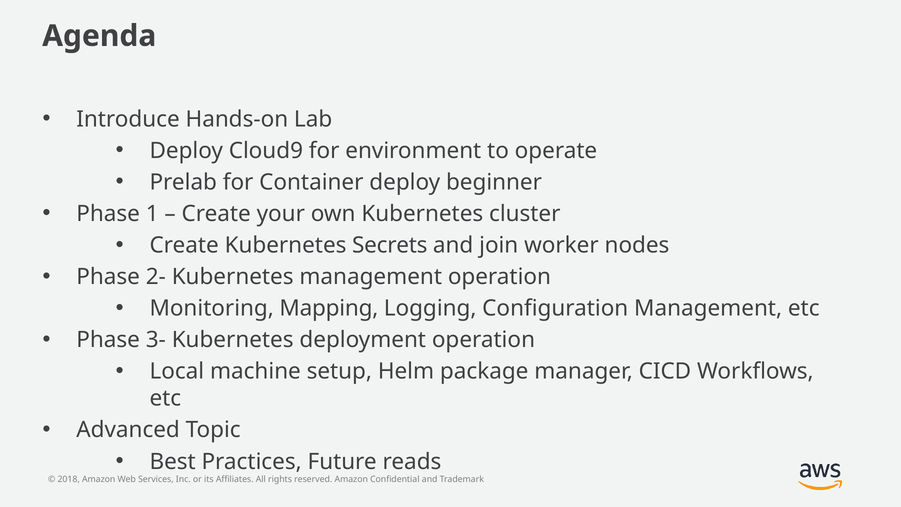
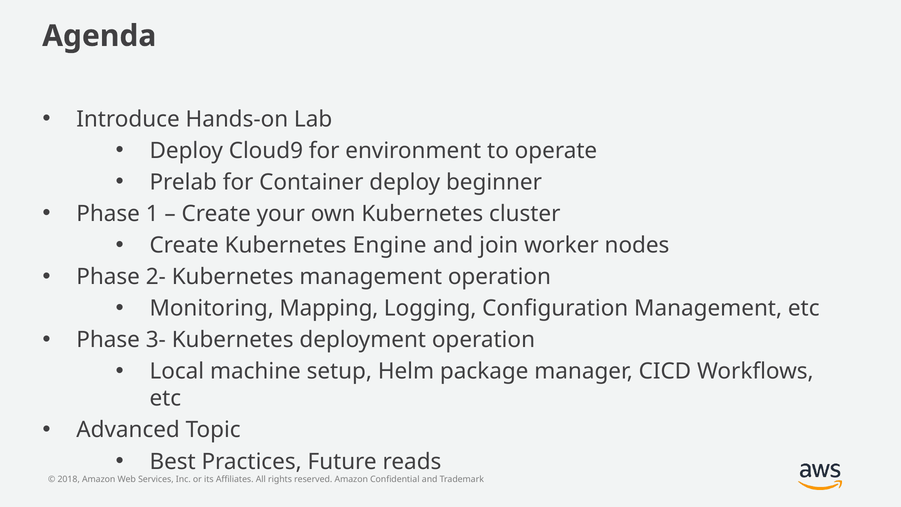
Secrets: Secrets -> Engine (390, 245)
